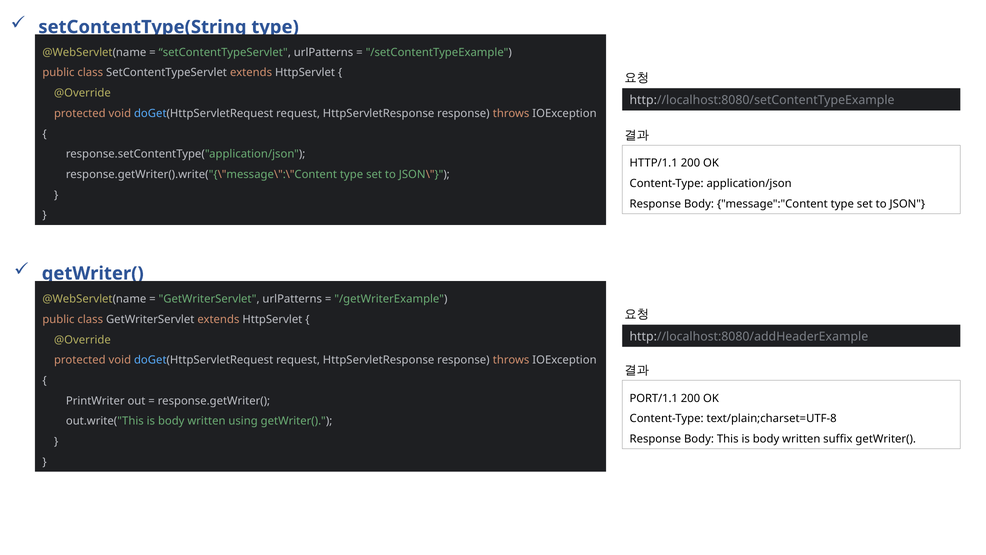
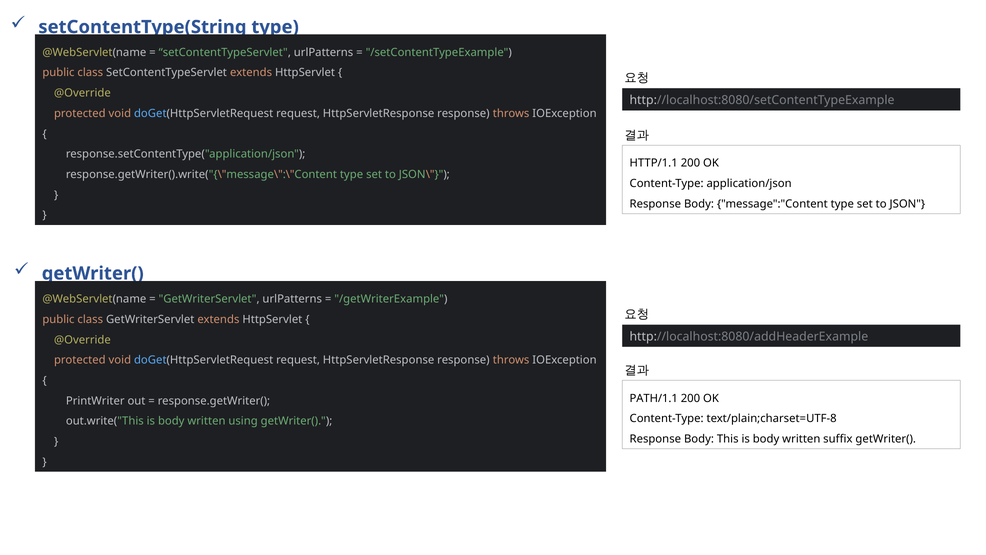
PORT/1.1: PORT/1.1 -> PATH/1.1 (654, 398)
